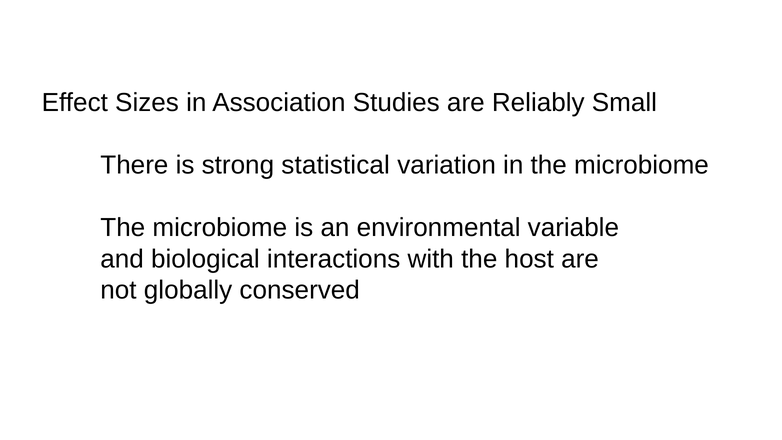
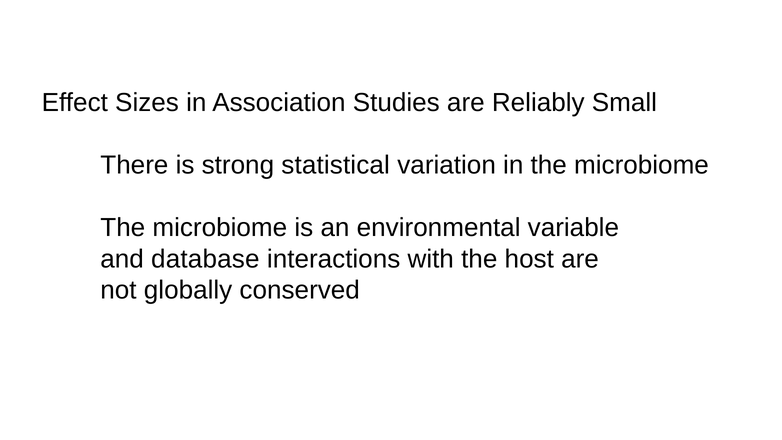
biological: biological -> database (205, 259)
